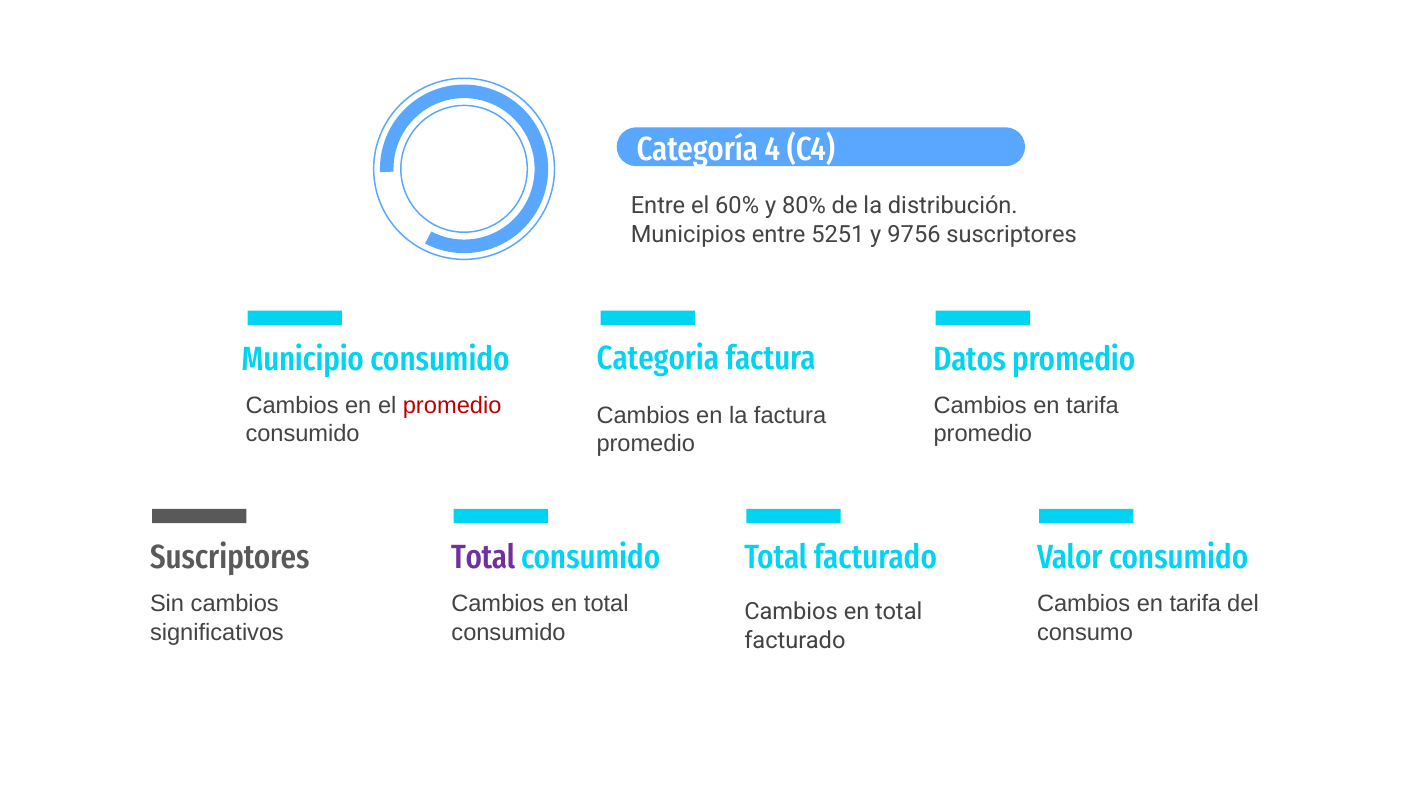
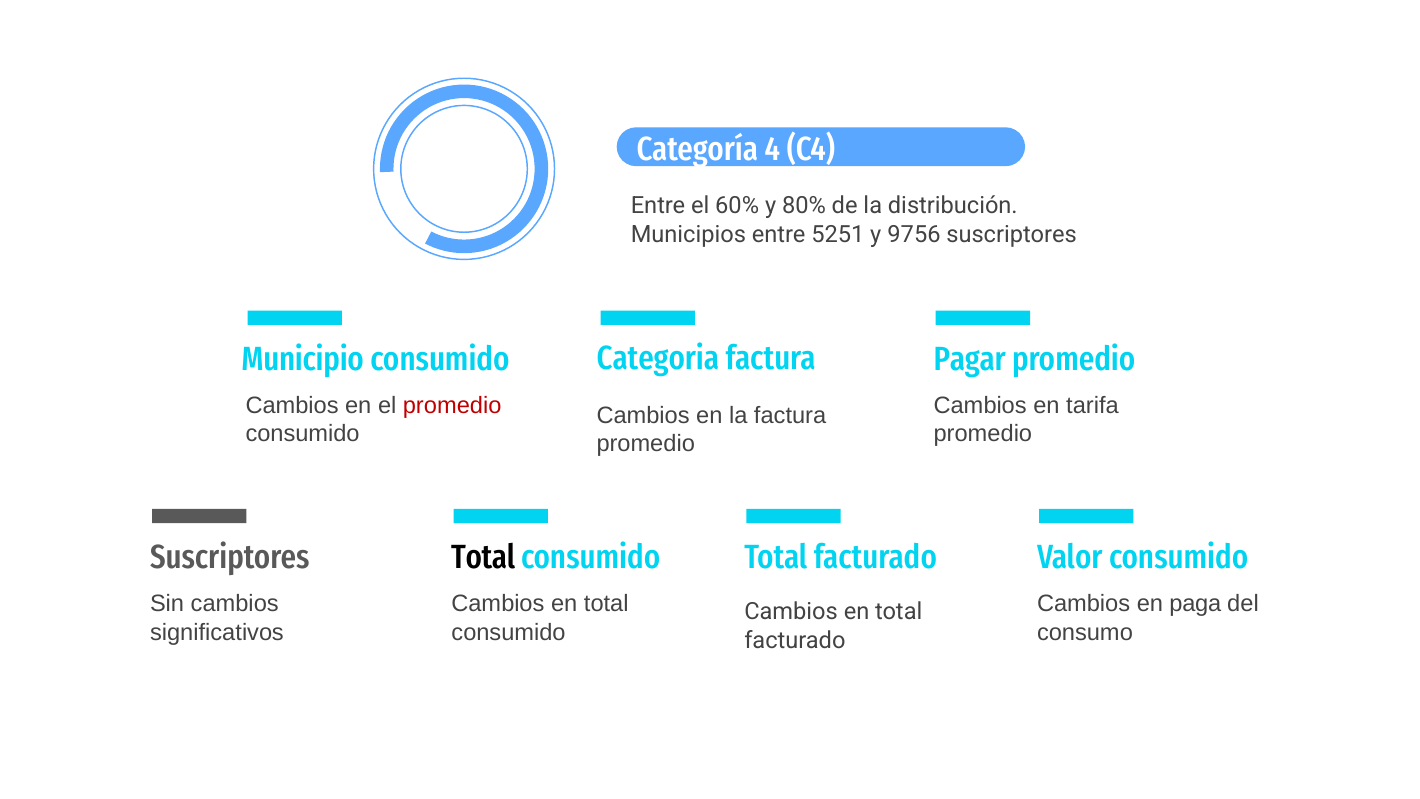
Datos: Datos -> Pagar (970, 359)
Total colour: purple -> black (483, 557)
tarifa: tarifa -> paga (1195, 604)
